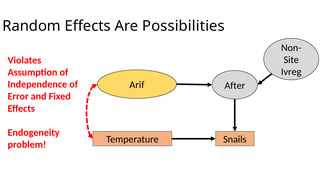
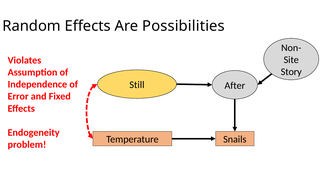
Ivreg: Ivreg -> Story (291, 72)
Arif: Arif -> Still (137, 85)
